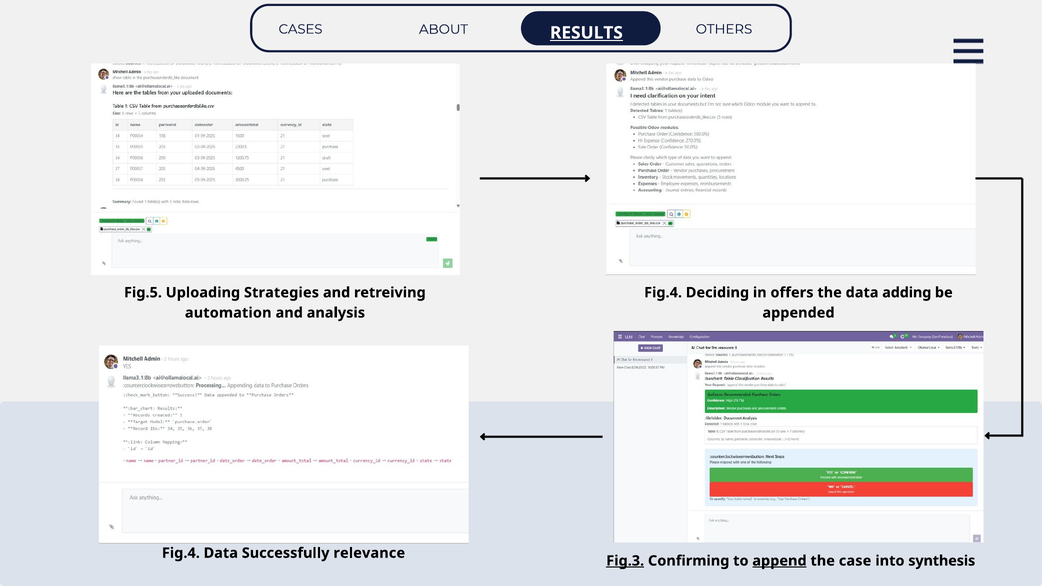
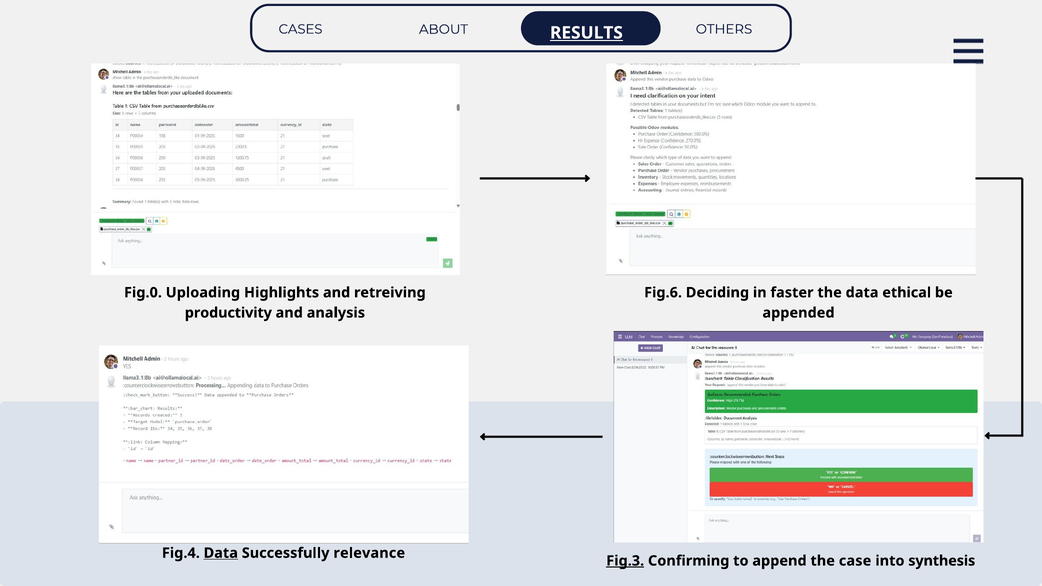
Fig.5: Fig.5 -> Fig.0 (143, 293)
Strategies: Strategies -> Highlights (282, 293)
Fig.4: Fig.4 -> Fig.6 (663, 293)
offers: offers -> faster (792, 293)
adding: adding -> ethical (907, 293)
automation: automation -> productivity (228, 313)
Data underline: none -> present (221, 553)
append underline: present -> none (779, 561)
